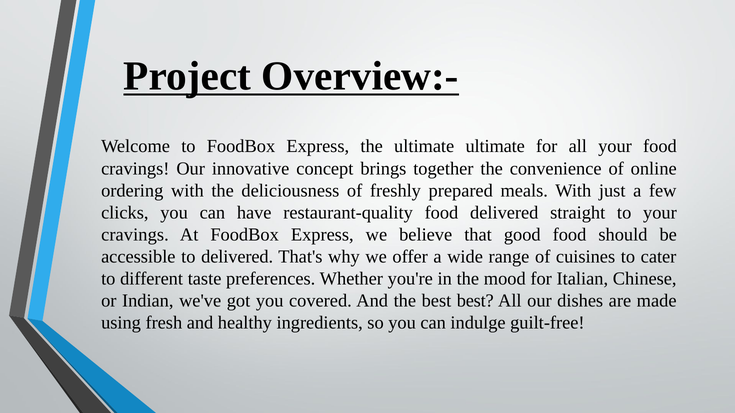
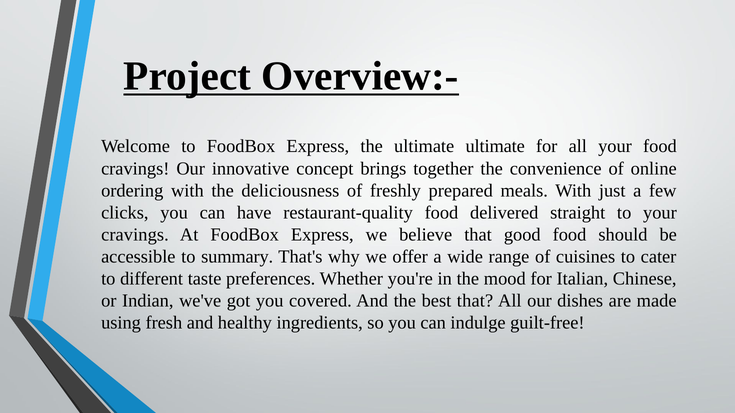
to delivered: delivered -> summary (237, 257)
best best: best -> that (475, 301)
